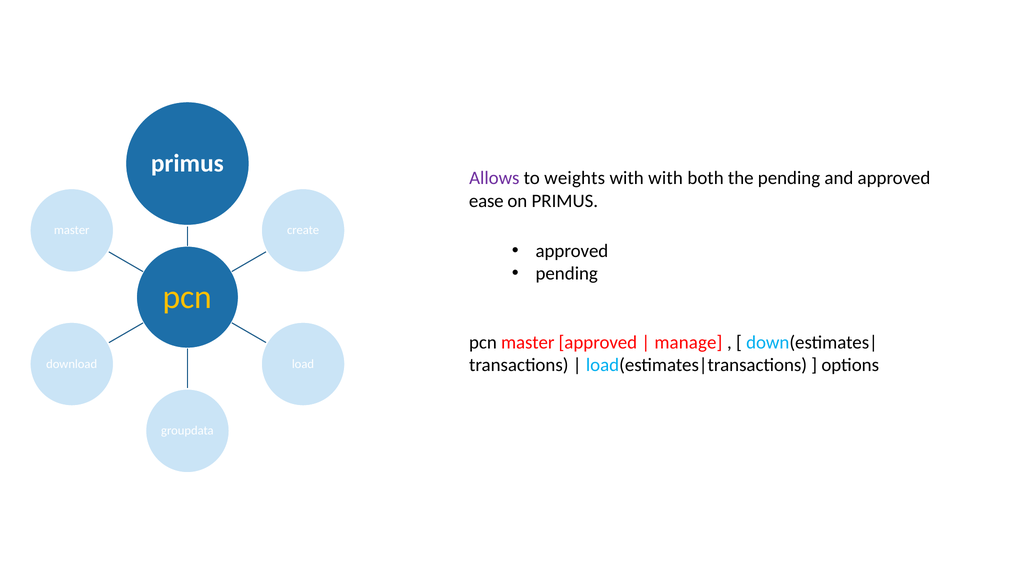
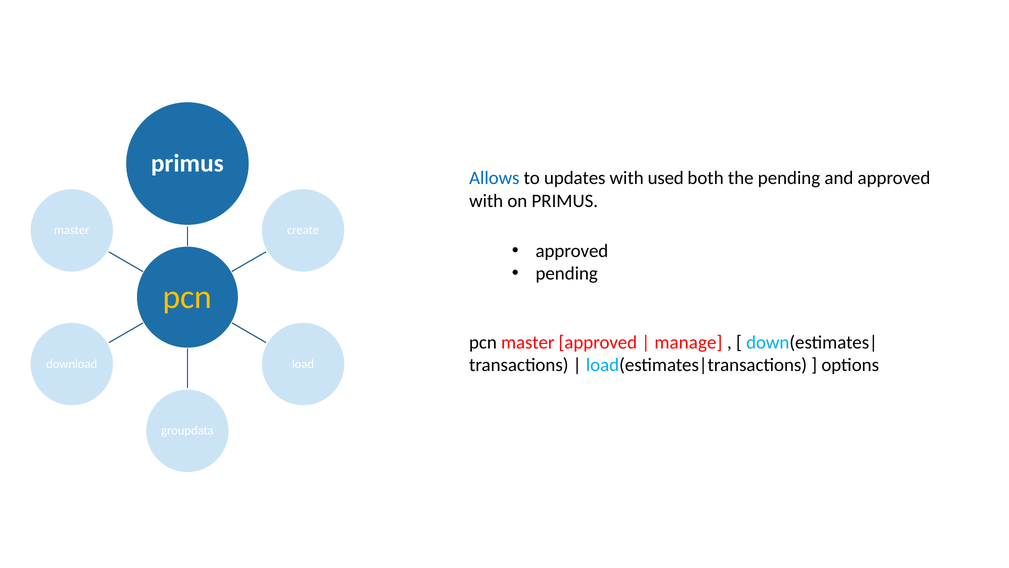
Allows colour: purple -> blue (494, 178)
weights: weights -> updates (575, 178)
with with: with -> used (666, 178)
ease: ease -> with (486, 201)
